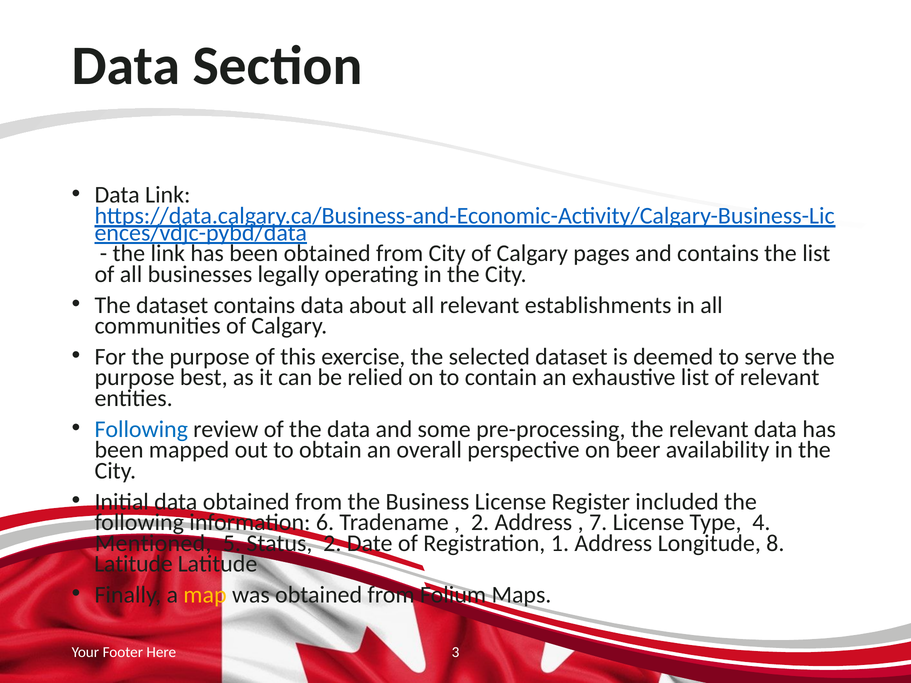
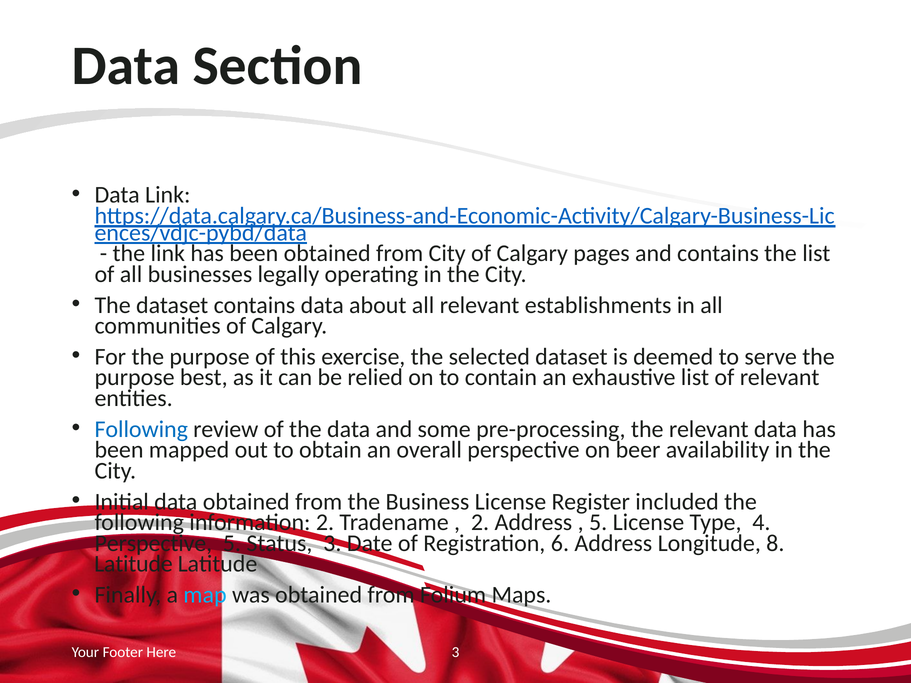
information 6: 6 -> 2 (325, 523)
7: 7 -> 5 (598, 523)
Mentioned: Mentioned -> Perspective (153, 543)
Status 2: 2 -> 3 (332, 543)
1: 1 -> 6 (560, 543)
map colour: yellow -> light blue (205, 595)
